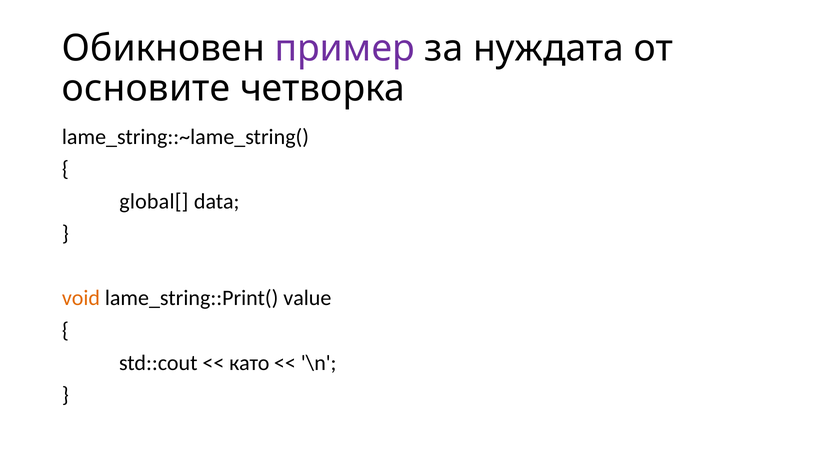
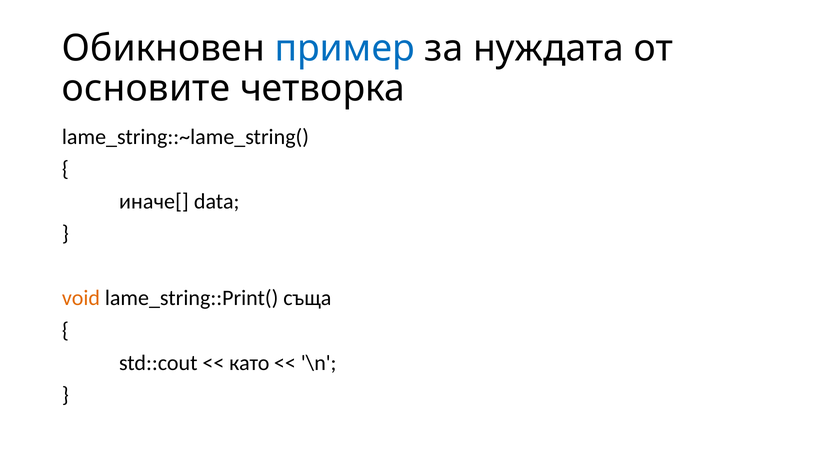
пример colour: purple -> blue (345, 48)
global[: global[ -> иначе[ (154, 201)
value: value -> съща (307, 298)
